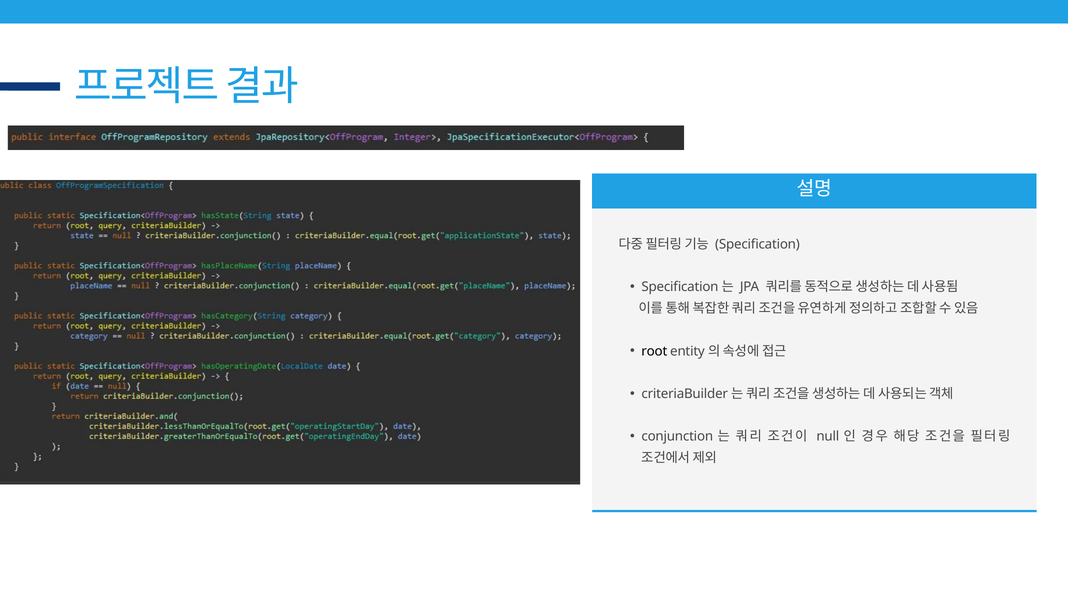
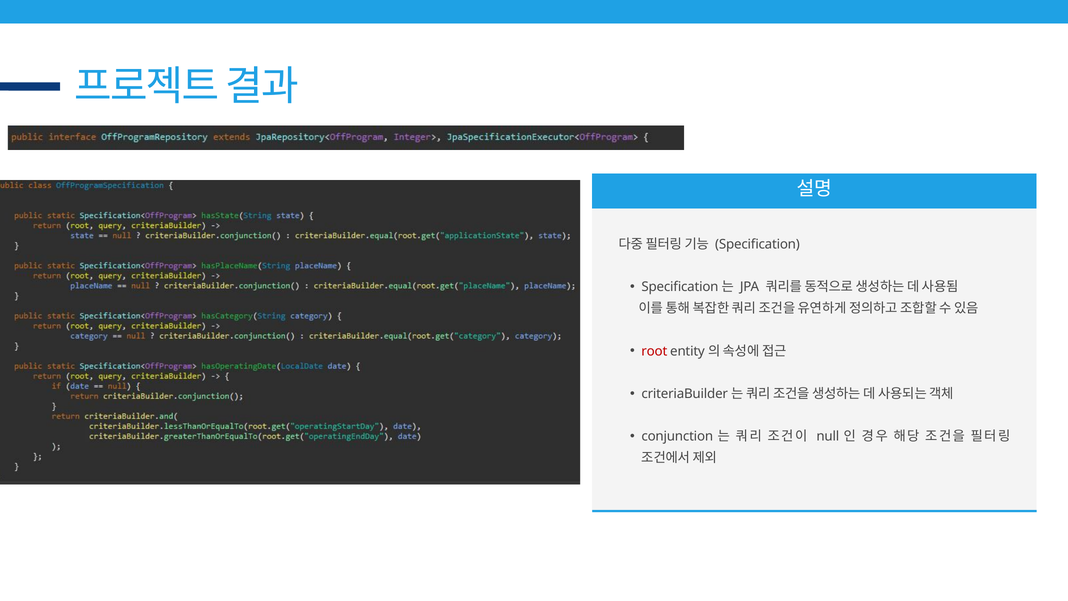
root colour: black -> red (654, 351)
